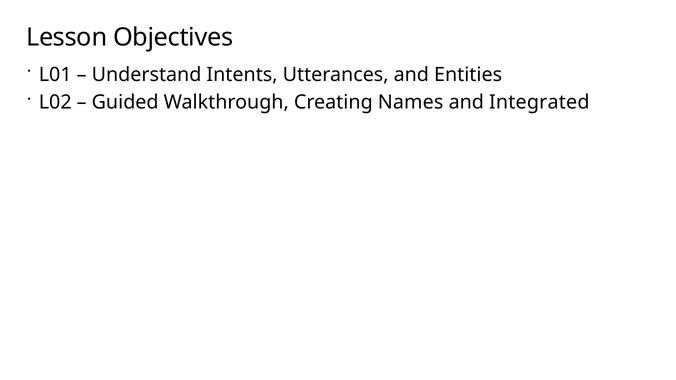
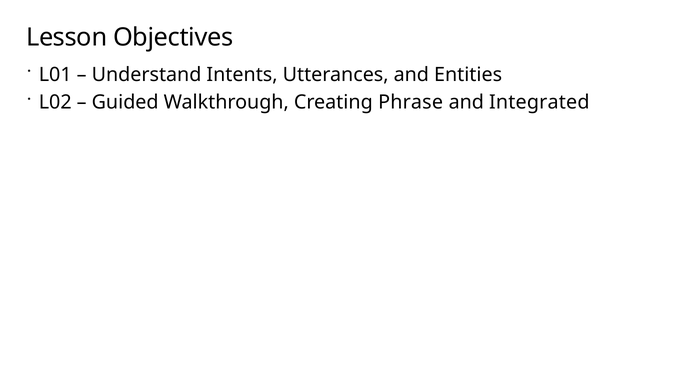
Names: Names -> Phrase (411, 102)
